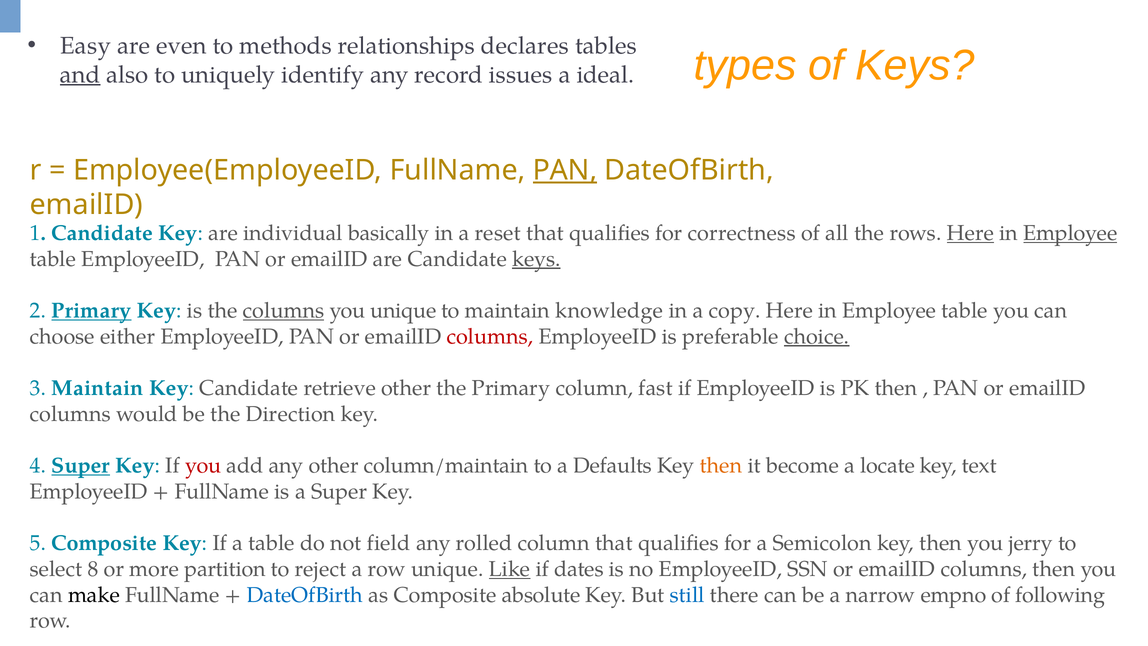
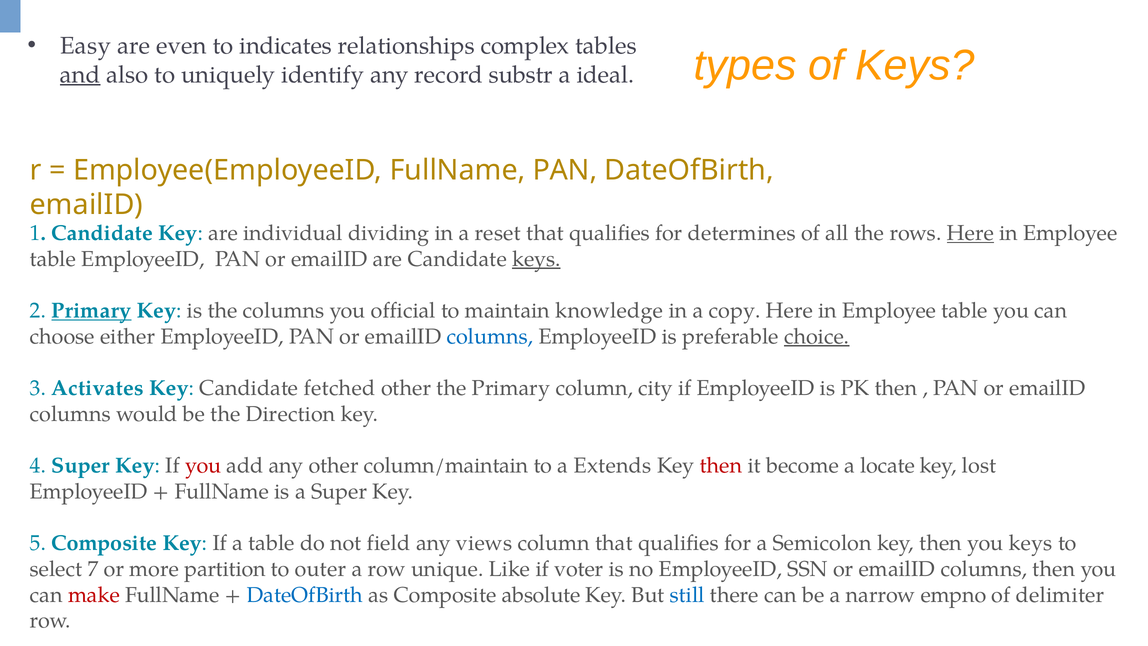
methods: methods -> indicates (286, 46)
declares: declares -> complex (525, 46)
issues: issues -> substr (521, 75)
PAN underline: present -> none (565, 170)
basically: basically -> dividing (389, 233)
correctness: correctness -> determines (742, 233)
Employee underline: present -> none (1070, 233)
columns underline: present -> none (284, 311)
you unique: unique -> official (403, 311)
columns colour: red -> blue (490, 336)
3 Maintain: Maintain -> Activates (98, 388)
retrieve: retrieve -> fetched (340, 388)
fast: fast -> city (656, 388)
Super underline: present -> none (81, 466)
Defaults: Defaults -> Extends (612, 466)
then colour: orange -> red (721, 466)
text: text -> lost (979, 466)
rolled: rolled -> views (484, 543)
you jerry: jerry -> keys (1031, 543)
8: 8 -> 7 (93, 569)
reject: reject -> outer (321, 569)
Like underline: present -> none (510, 569)
dates: dates -> voter (579, 569)
make colour: black -> red (94, 595)
following: following -> delimiter (1060, 595)
